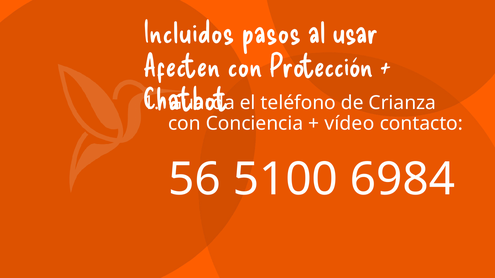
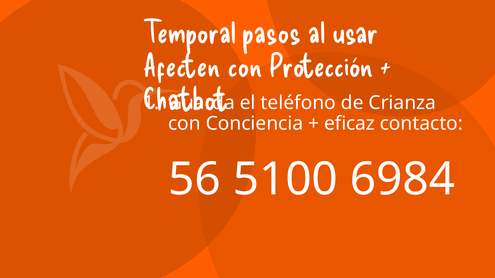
Incluidos: Incluidos -> Temporal (189, 33)
vídeo: vídeo -> eficaz (350, 124)
